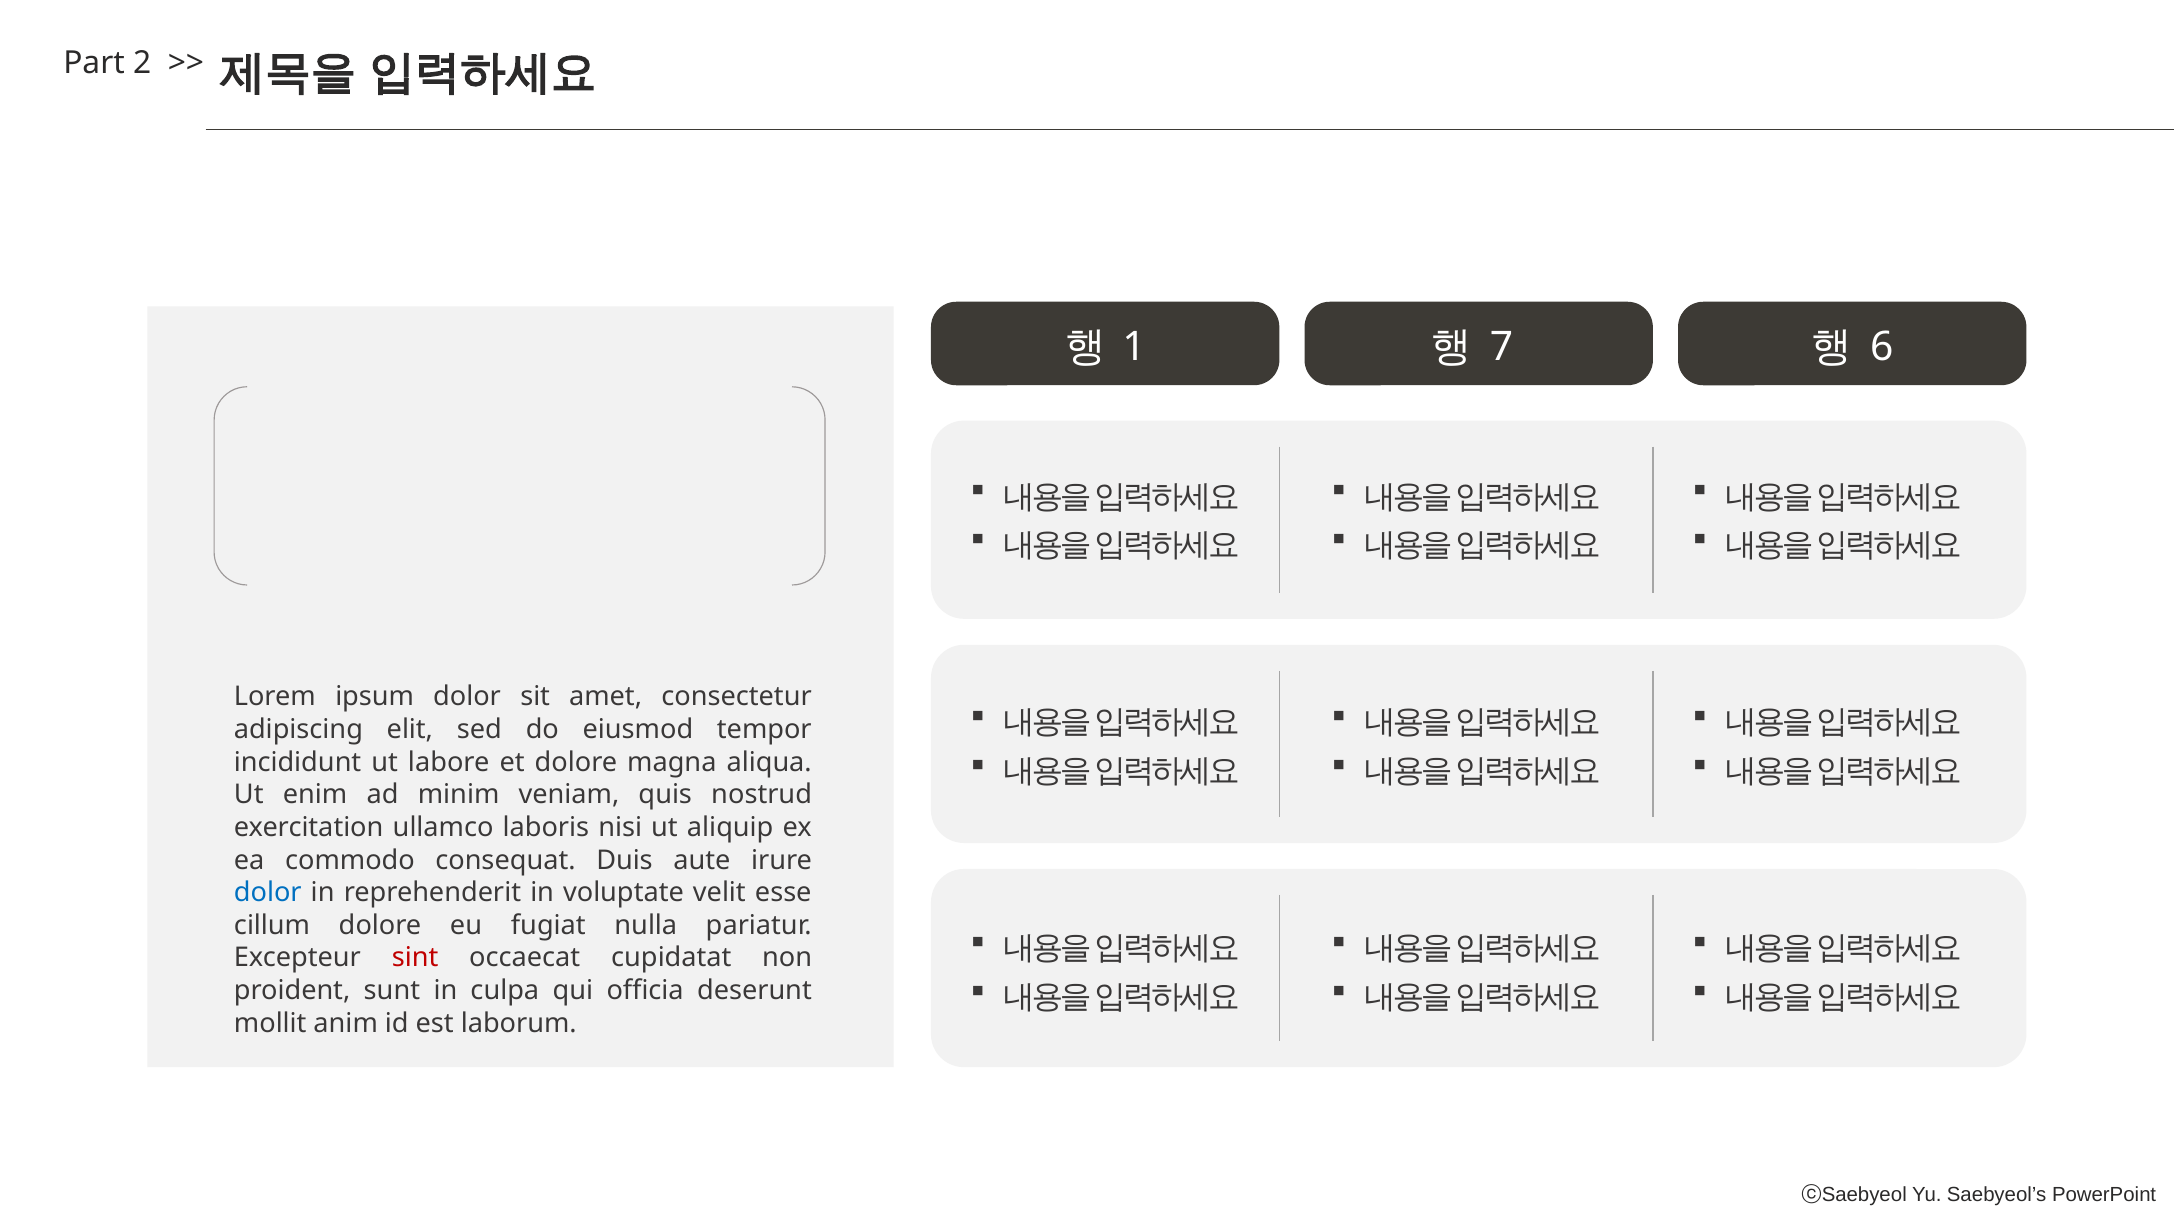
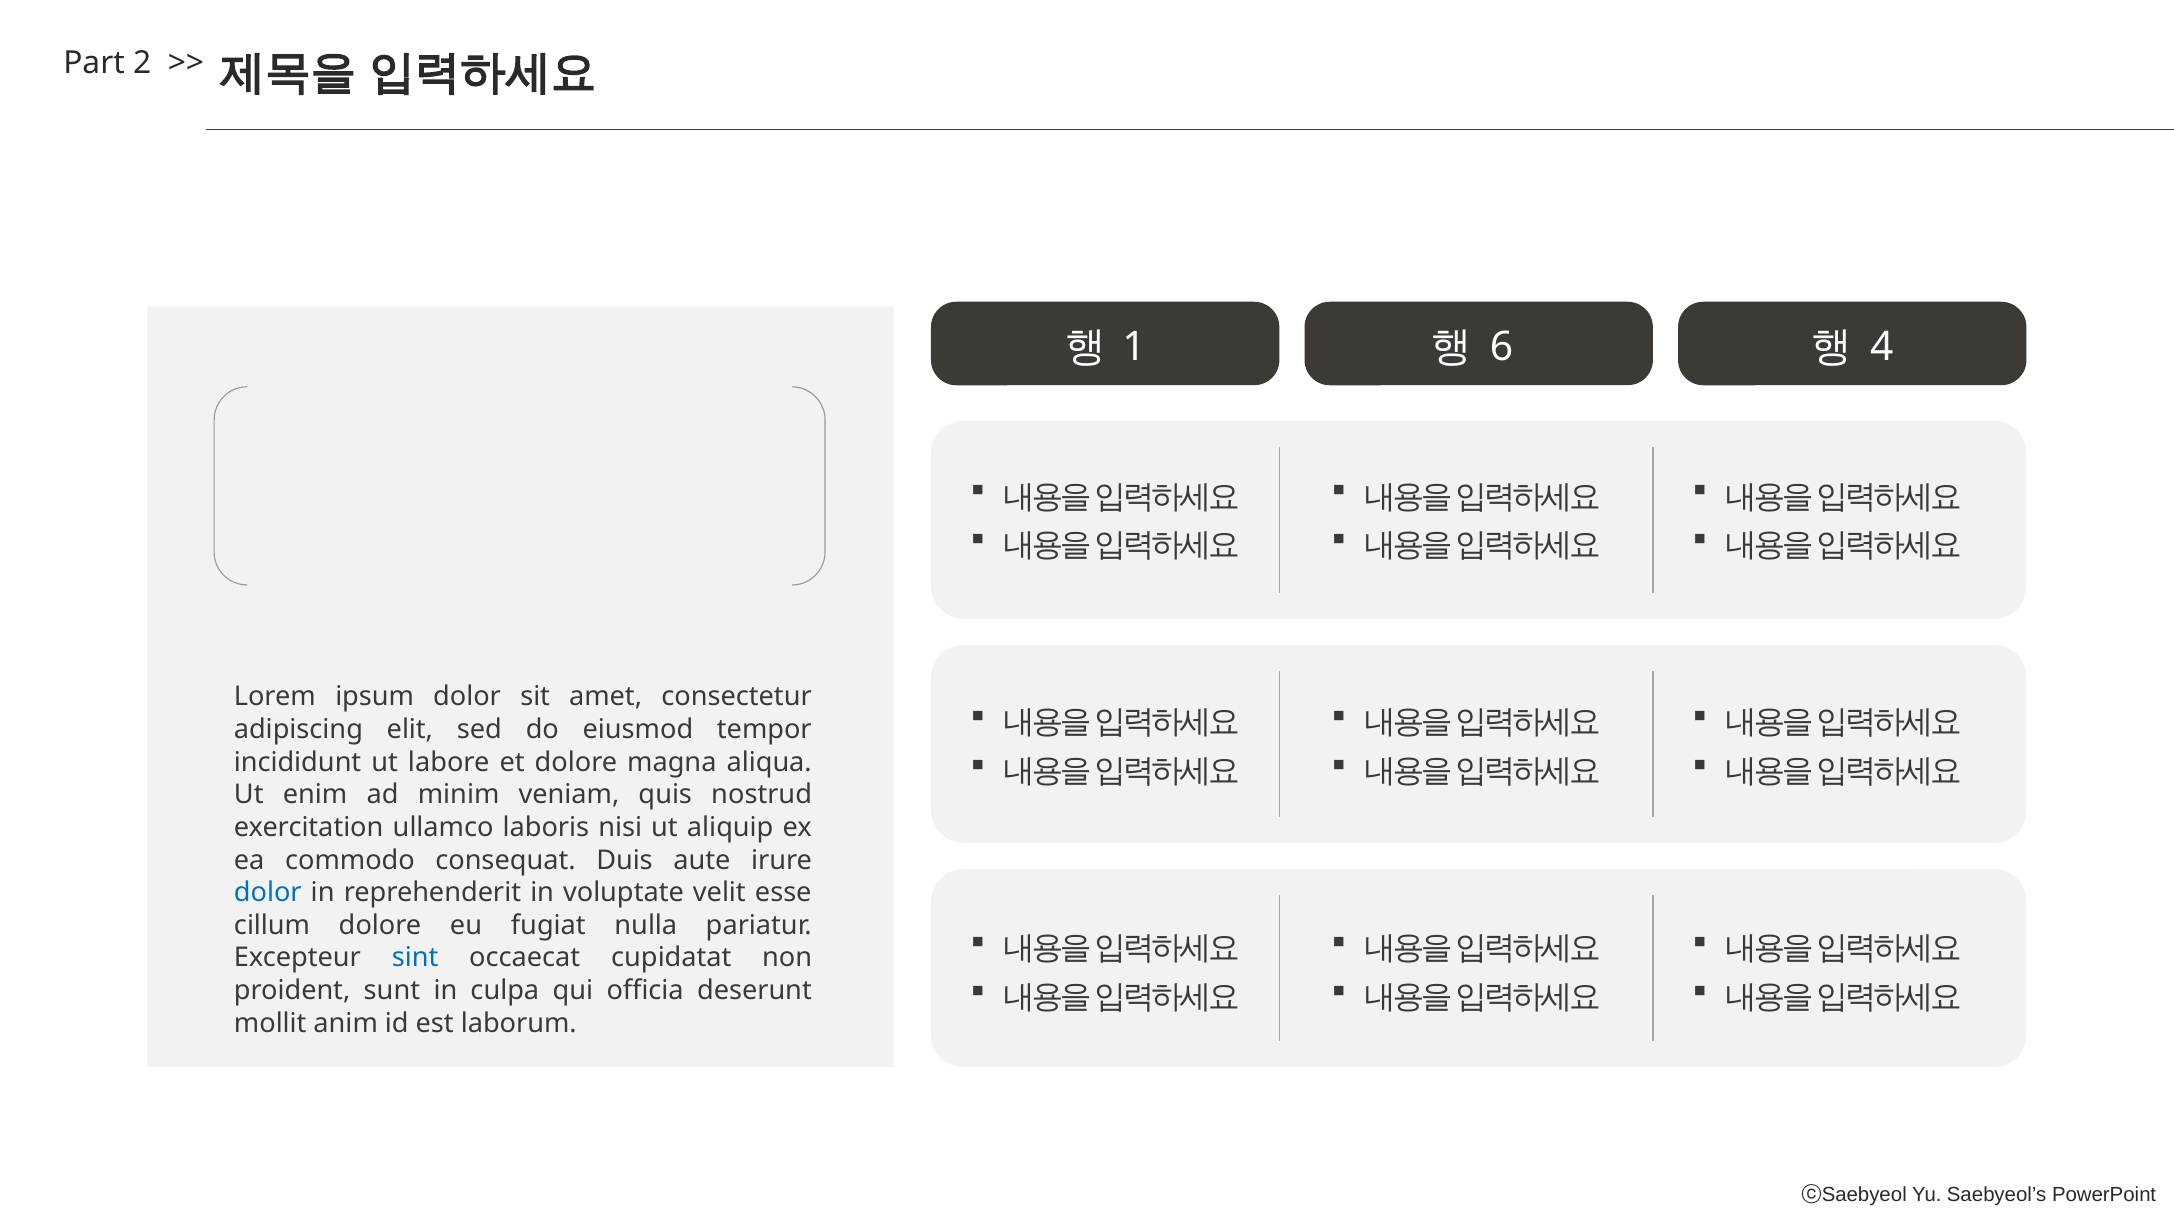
7: 7 -> 6 (1502, 347)
6: 6 -> 4 (1882, 347)
sint colour: red -> blue (415, 958)
